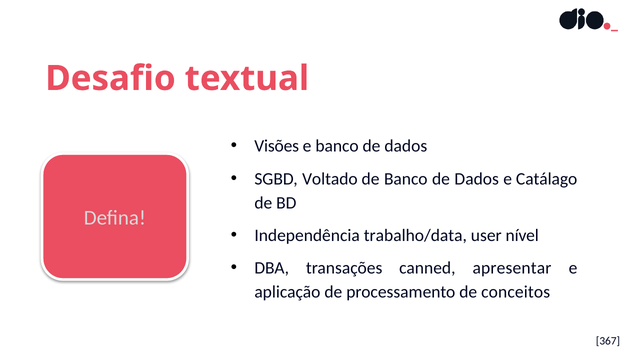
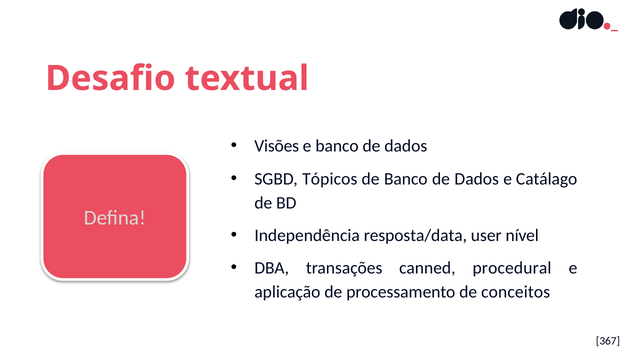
Voltado: Voltado -> Tópicos (330, 179)
trabalho/data: trabalho/data -> resposta/data (415, 235)
apresentar: apresentar -> procedural (512, 268)
